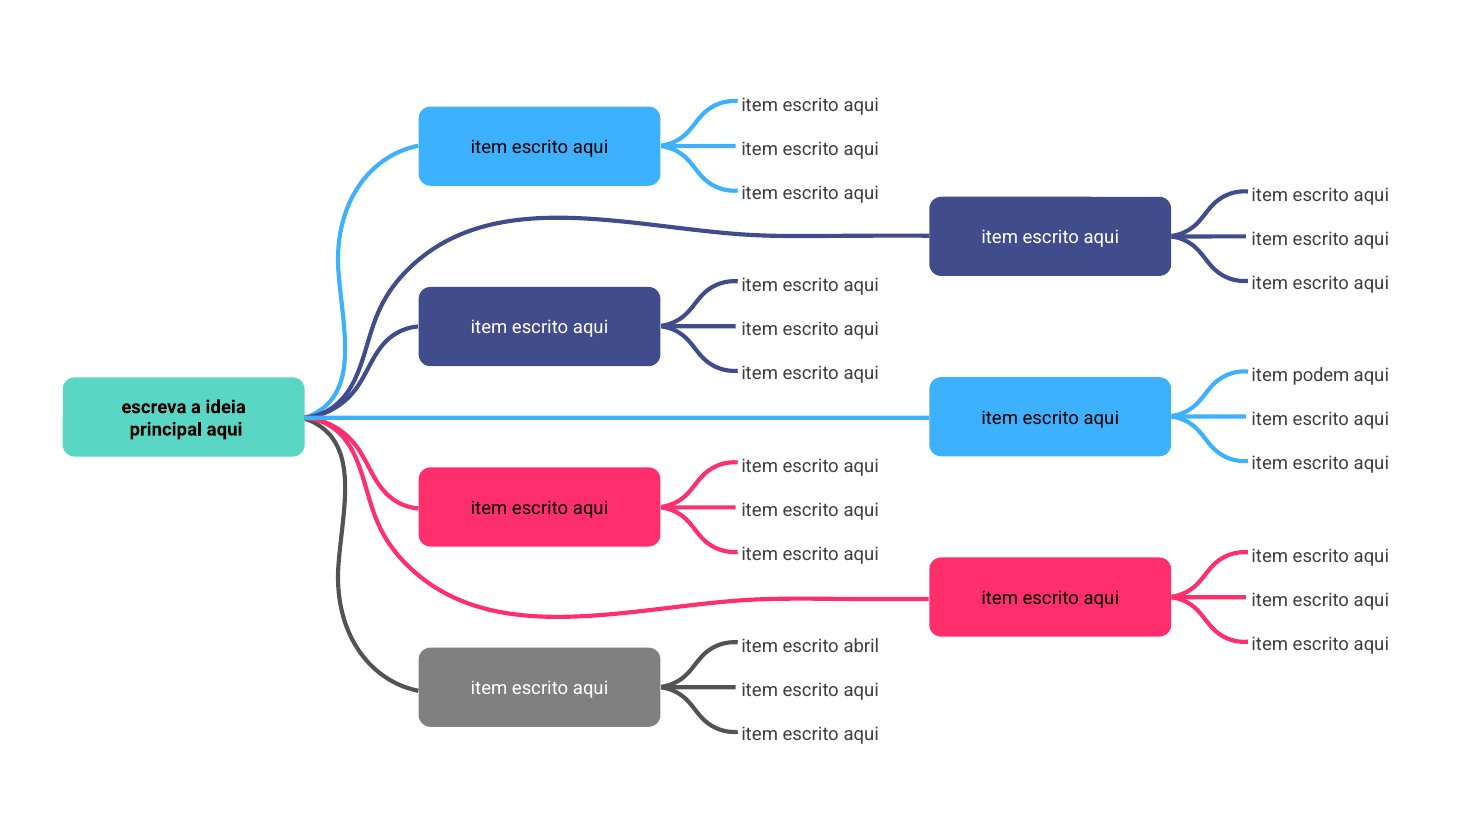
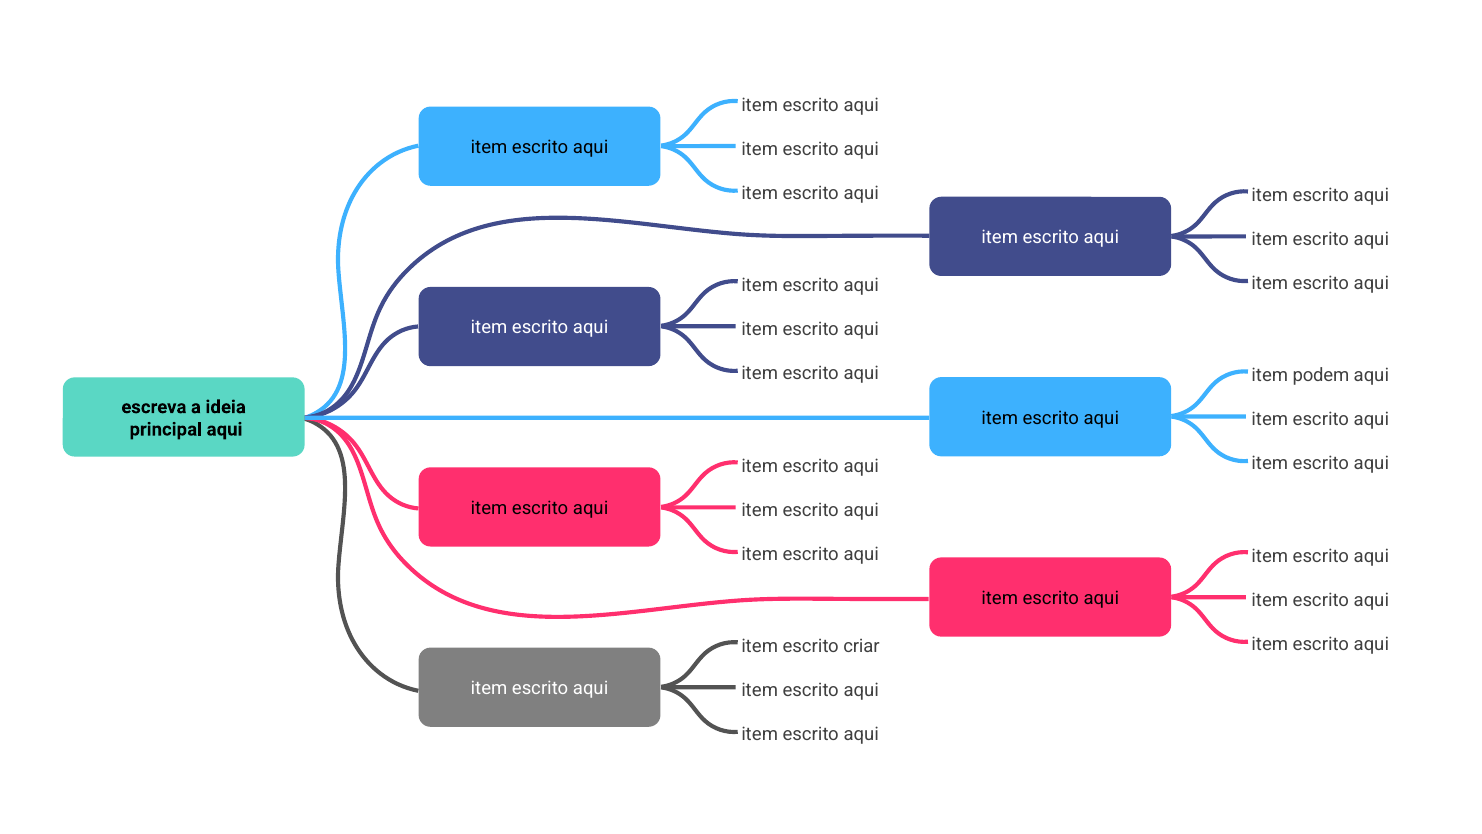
abril: abril -> criar (861, 646)
